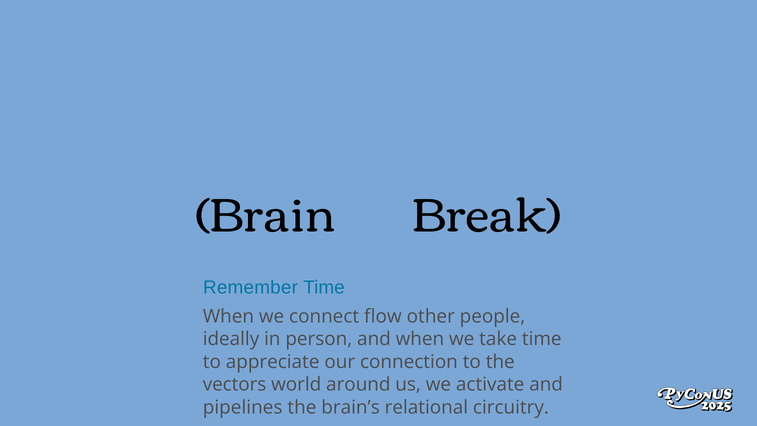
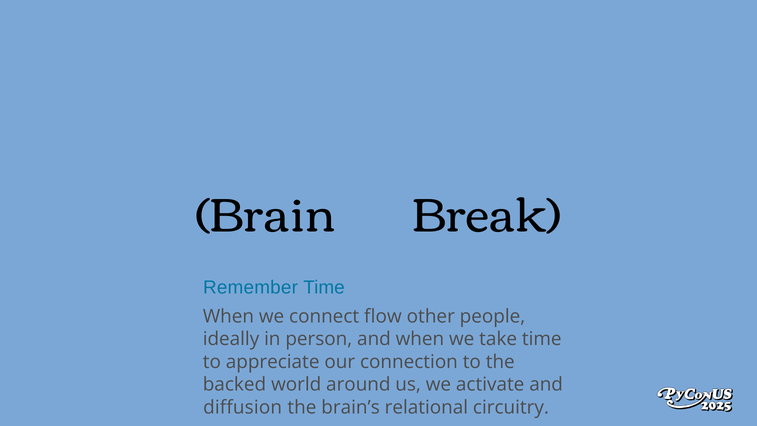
vectors: vectors -> backed (234, 384)
pipelines: pipelines -> diffusion (243, 407)
